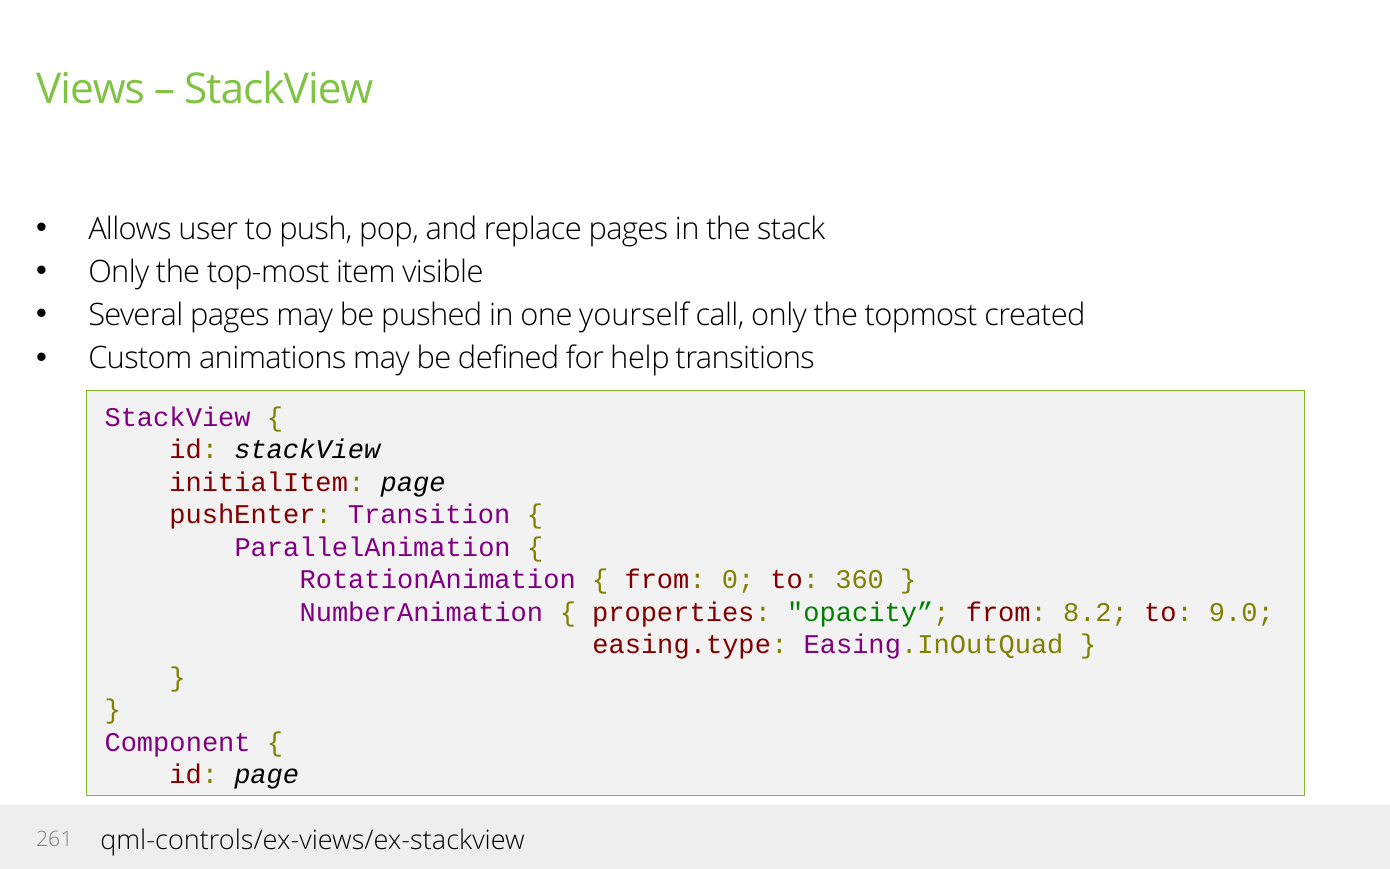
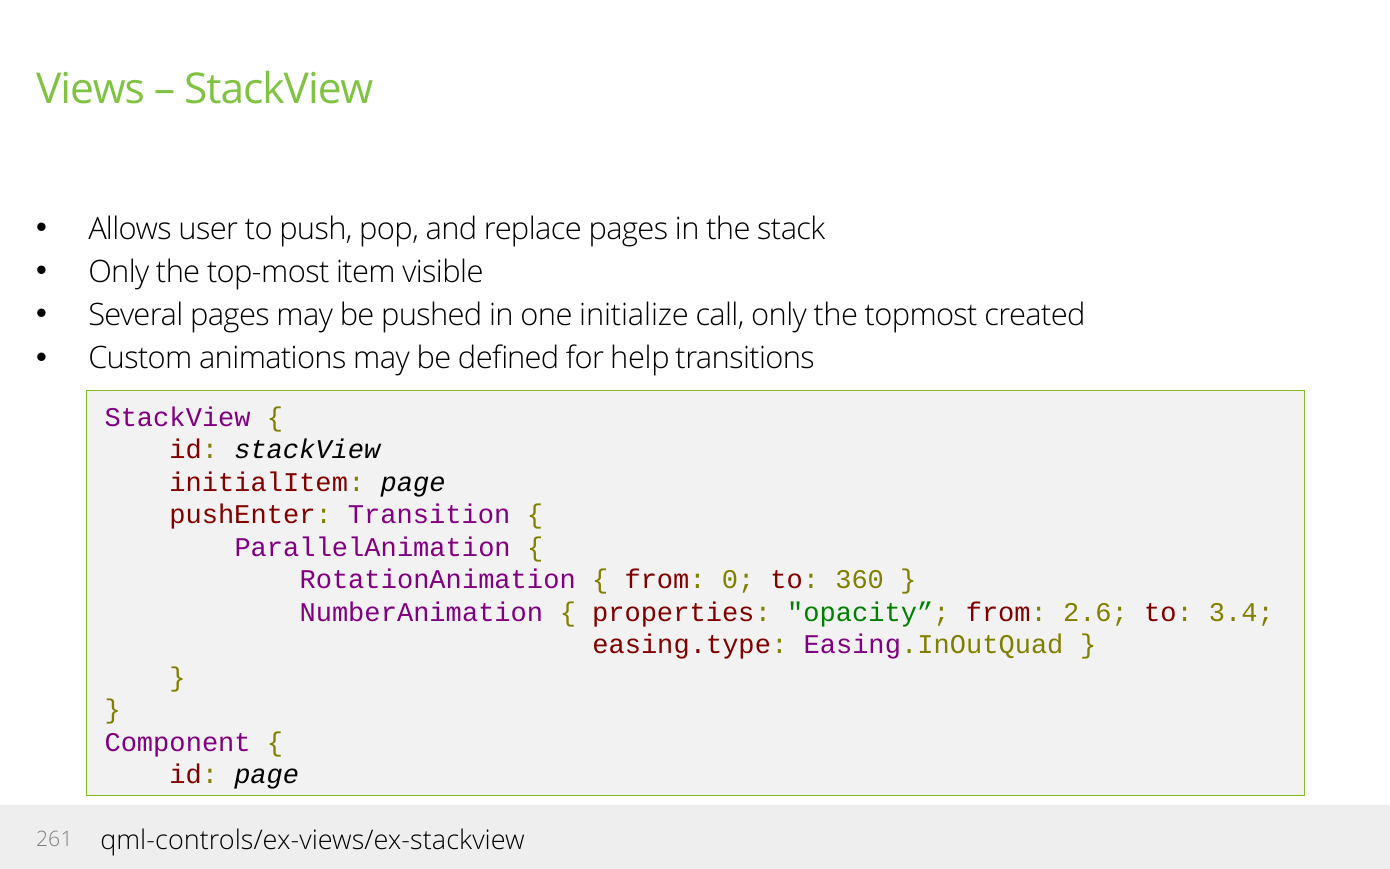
yourself: yourself -> initialize (634, 315)
8.2: 8.2 -> 2.6 (1095, 612)
9.0: 9.0 -> 3.4 (1241, 612)
